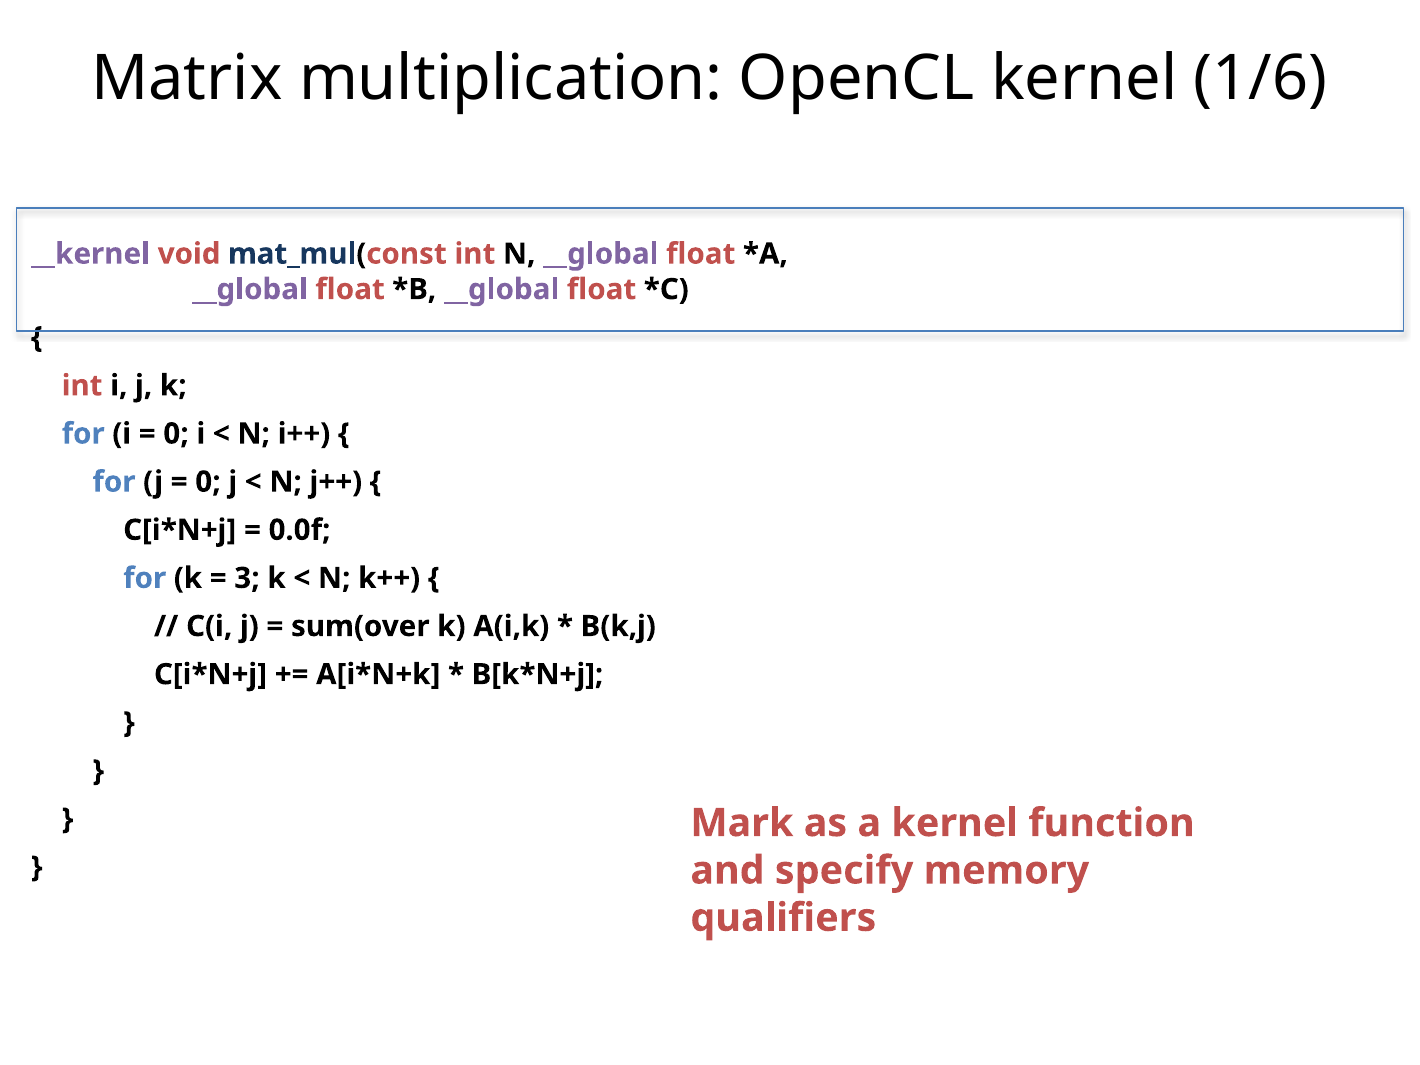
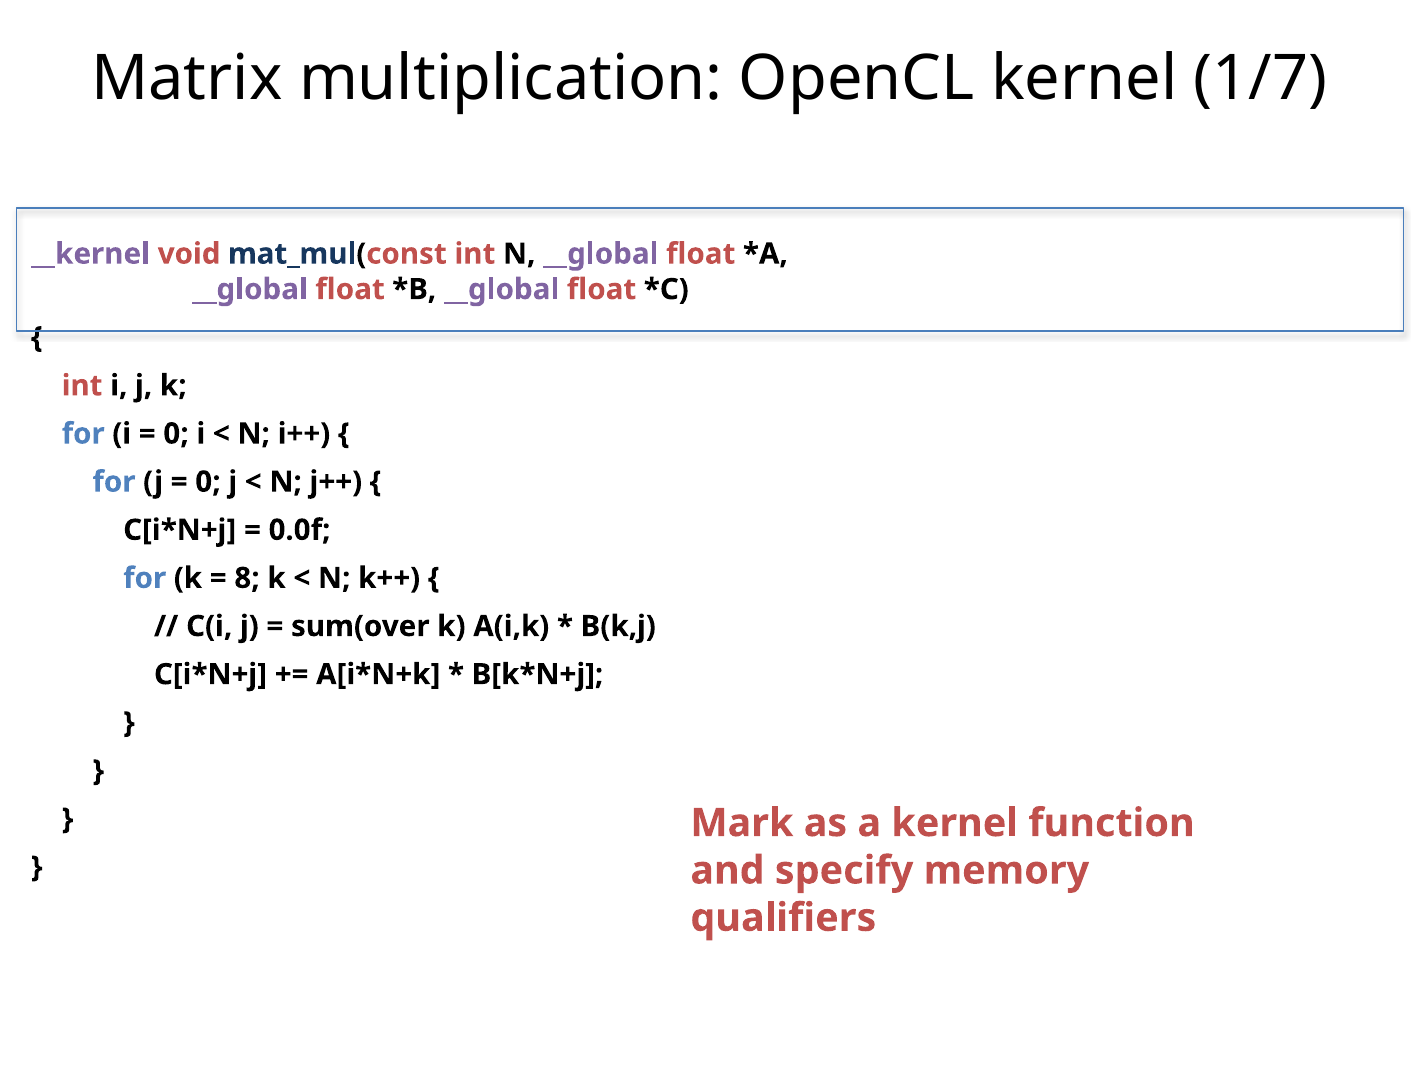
1/6: 1/6 -> 1/7 (1261, 79)
3: 3 -> 8 (247, 578)
